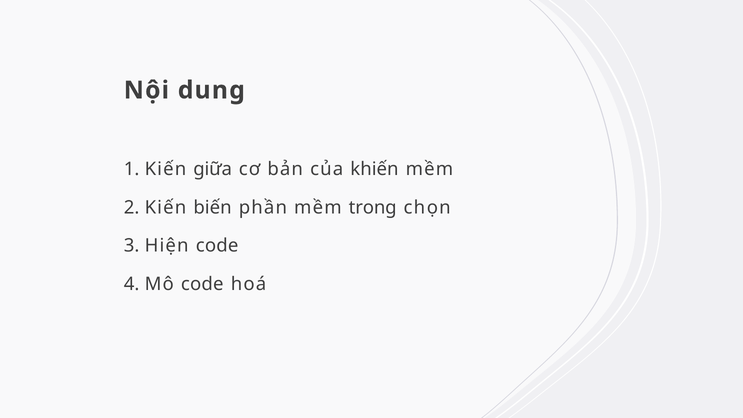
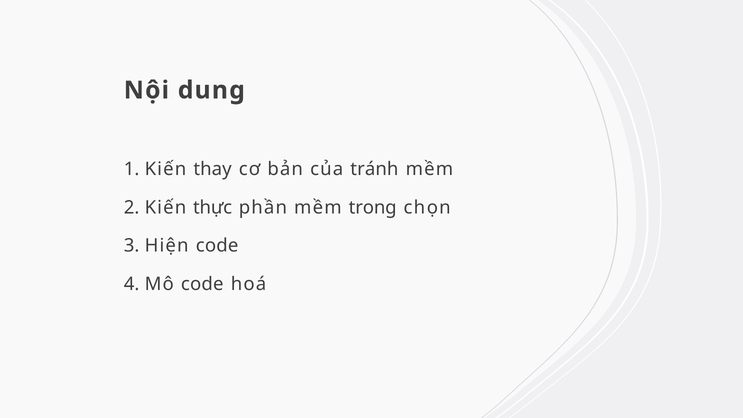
giữa: giữa -> thay (213, 169)
khiến: khiến -> tránh (374, 169)
biến: biến -> thực (213, 207)
